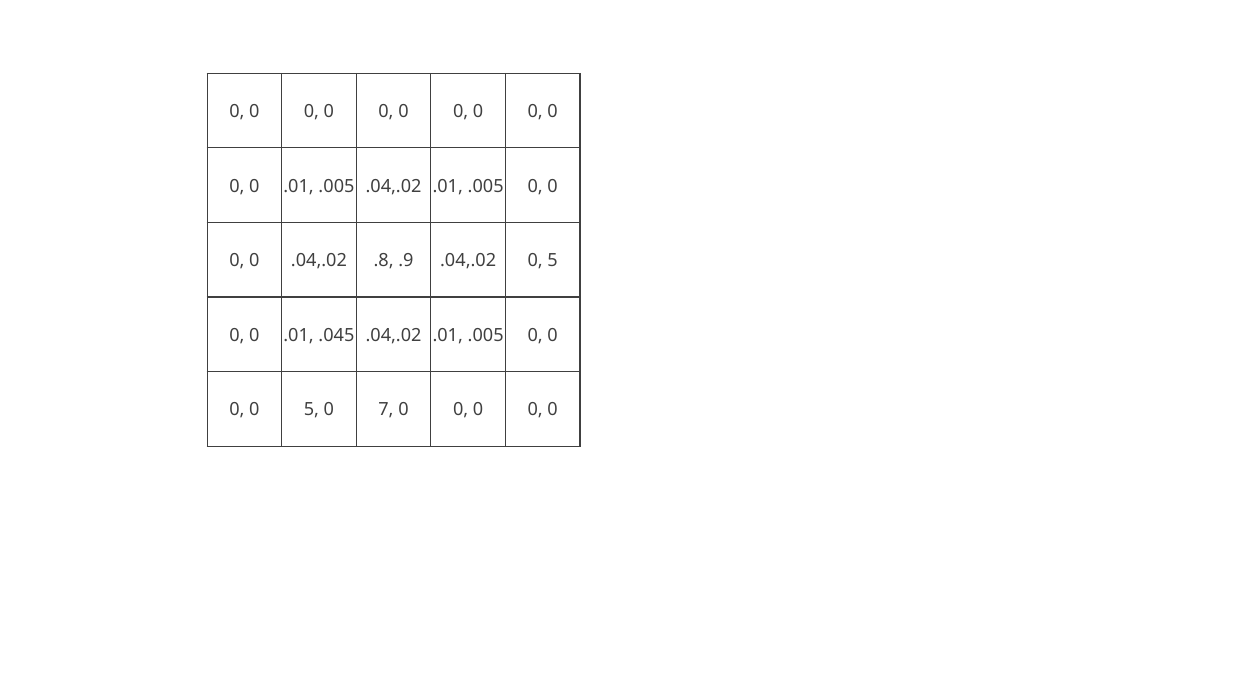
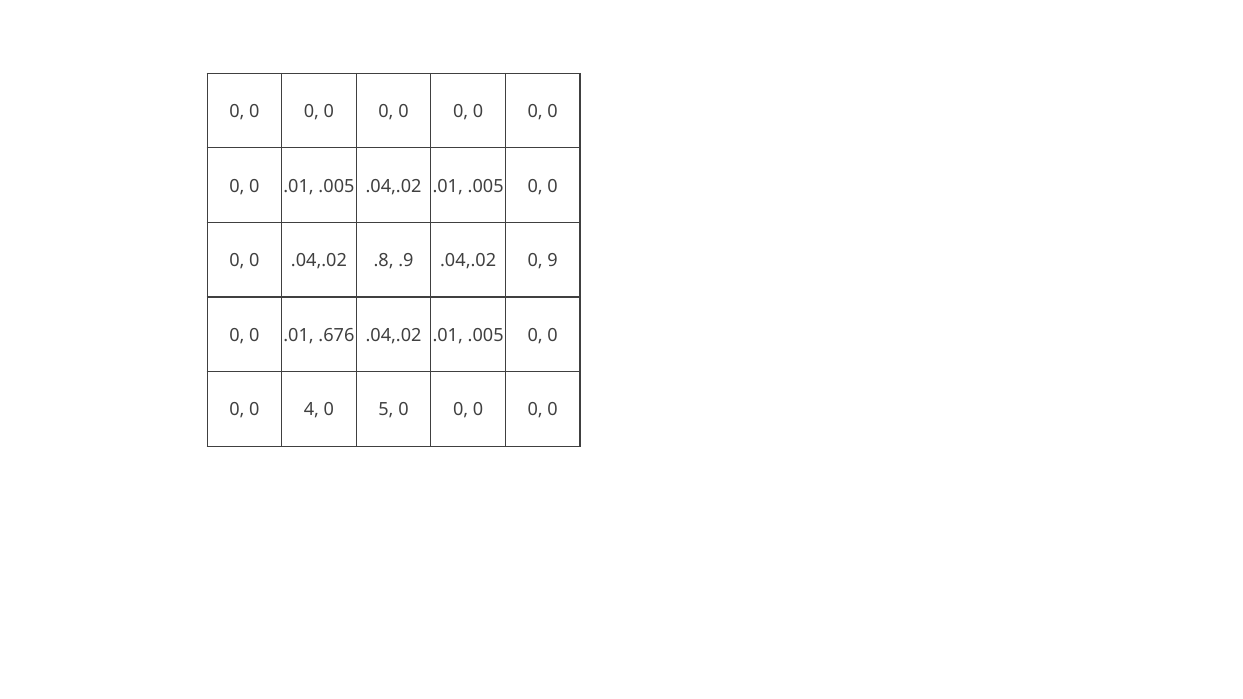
.04,.02 0 5: 5 -> 9 (553, 261)
.045: .045 -> .676 (336, 335)
0 0 5: 5 -> 4 (311, 410)
7: 7 -> 5 (386, 410)
